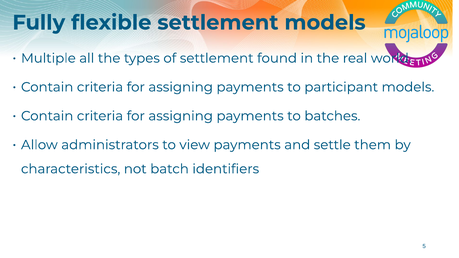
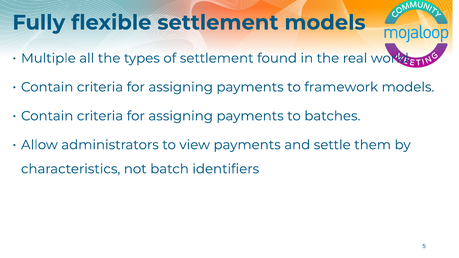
participant: participant -> framework (341, 87)
